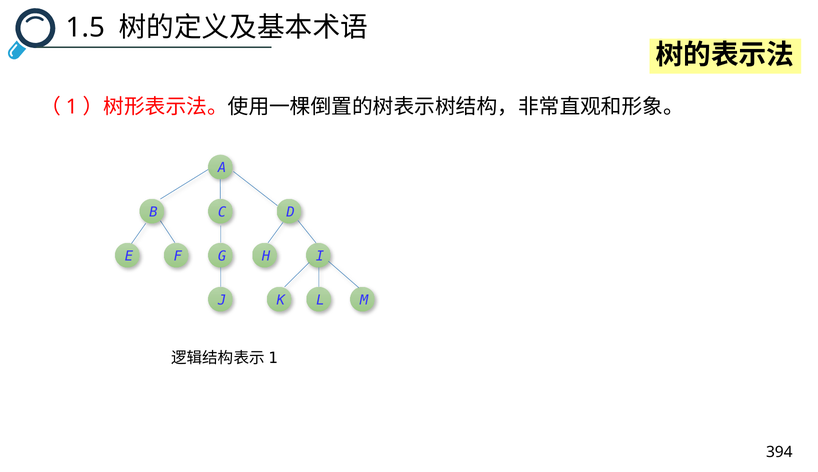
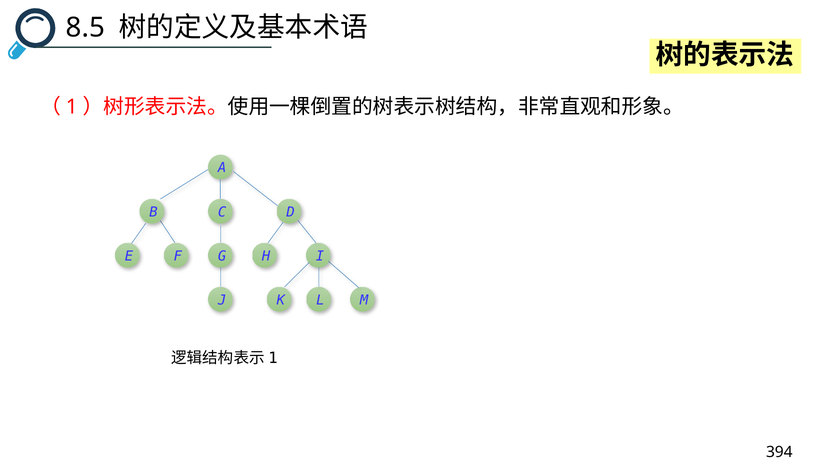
1.5: 1.5 -> 8.5 (85, 28)
